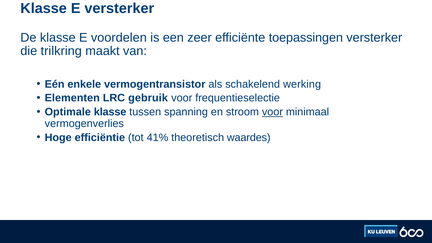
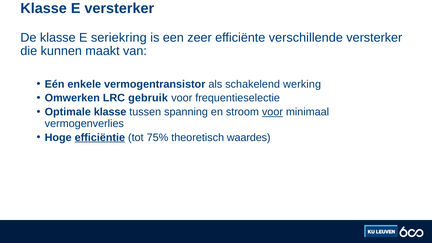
voordelen: voordelen -> seriekring (119, 38)
toepassingen: toepassingen -> verschillende (306, 38)
trilkring: trilkring -> kunnen (61, 51)
Elementen: Elementen -> Omwerken (72, 98)
efficiëntie underline: none -> present (100, 138)
41%: 41% -> 75% (157, 138)
